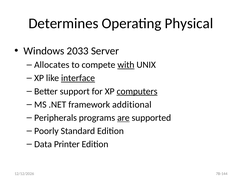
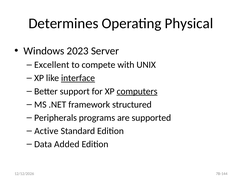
2033: 2033 -> 2023 (78, 51)
Allocates: Allocates -> Excellent (52, 65)
with underline: present -> none (126, 65)
additional: additional -> structured (132, 104)
are underline: present -> none (123, 117)
Poorly: Poorly -> Active (46, 131)
Printer: Printer -> Added (67, 144)
